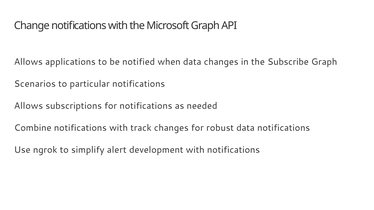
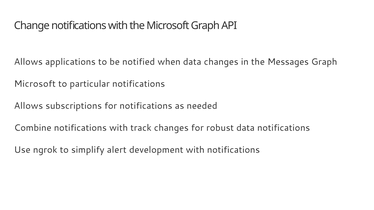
Subscribe: Subscribe -> Messages (288, 62)
Scenarios: Scenarios -> Microsoft (35, 84)
